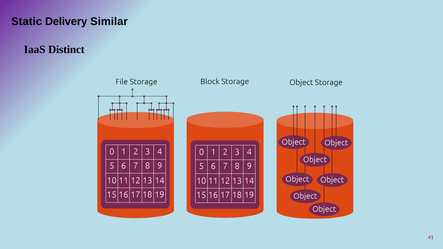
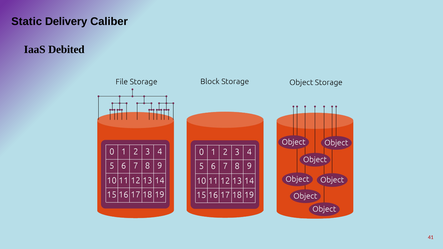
Similar: Similar -> Caliber (109, 21)
Distinct: Distinct -> Debited (66, 49)
